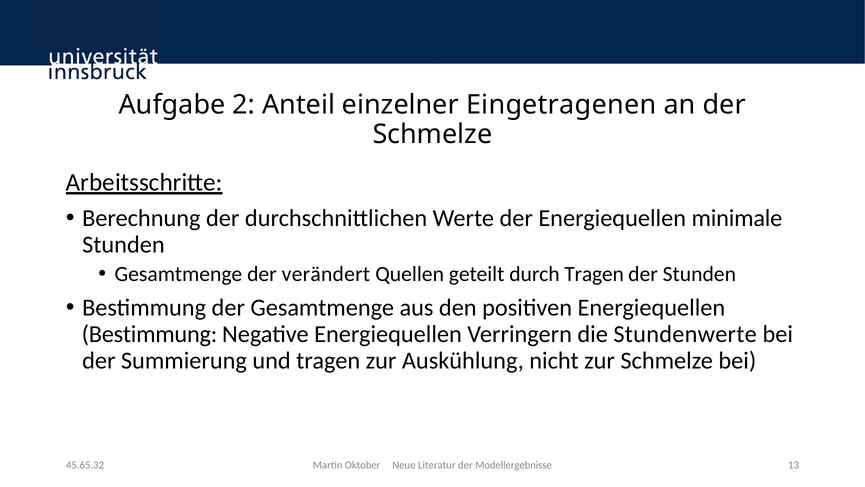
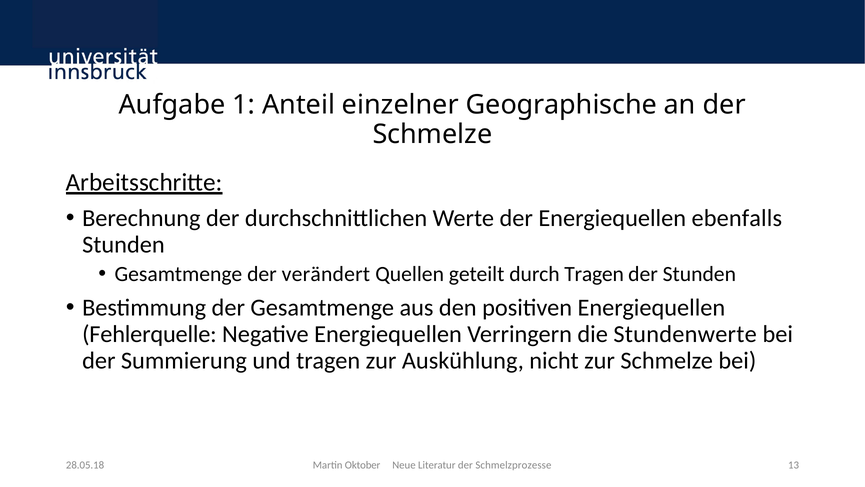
2: 2 -> 1 (244, 105)
Eingetragenen: Eingetragenen -> Geographische (561, 105)
minimale: minimale -> ebenfalls (737, 218)
Bestimmung: Bestimmung -> Fehlerquelle (149, 334)
Modellergebnisse: Modellergebnisse -> Schmelzprozesse (513, 465)
45.65.32: 45.65.32 -> 28.05.18 (85, 465)
